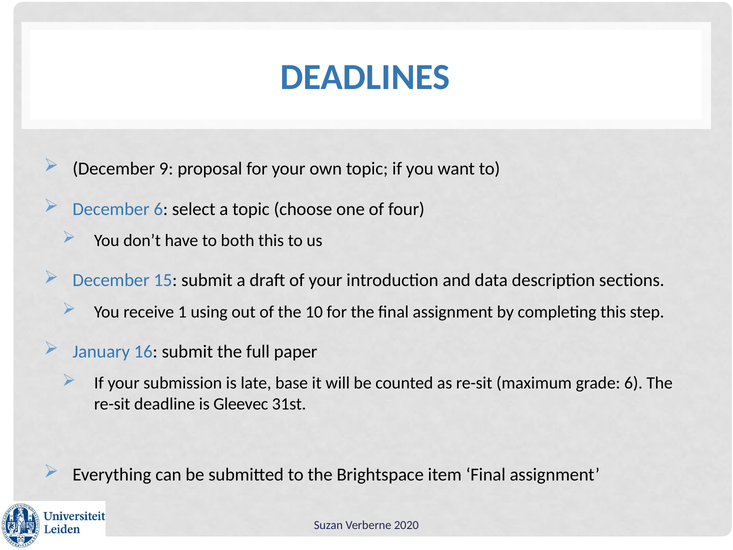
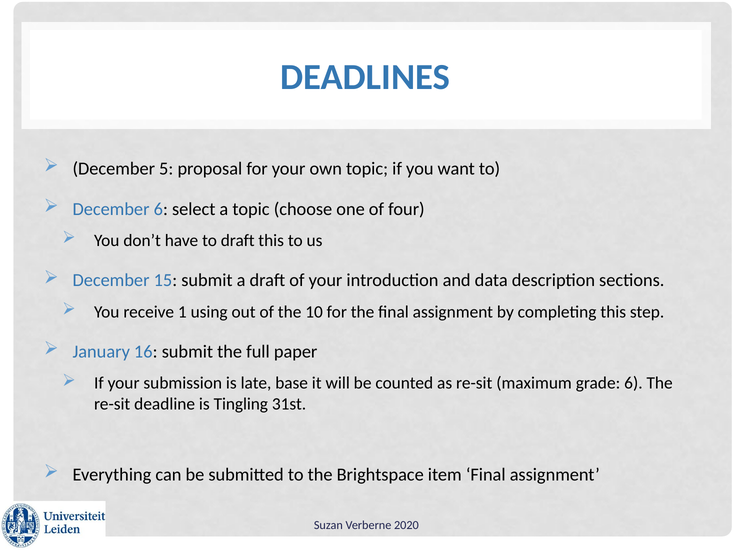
9: 9 -> 5 (166, 169)
to both: both -> draft (238, 240)
Gleevec: Gleevec -> Tingling (241, 404)
